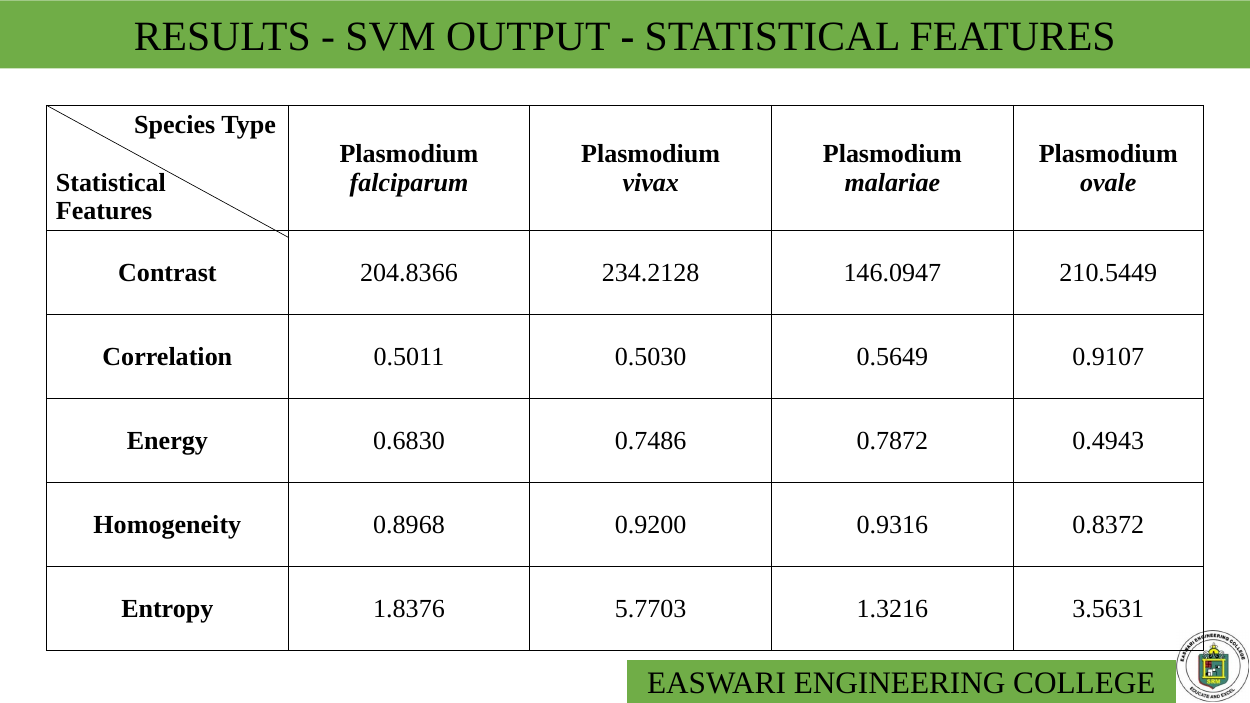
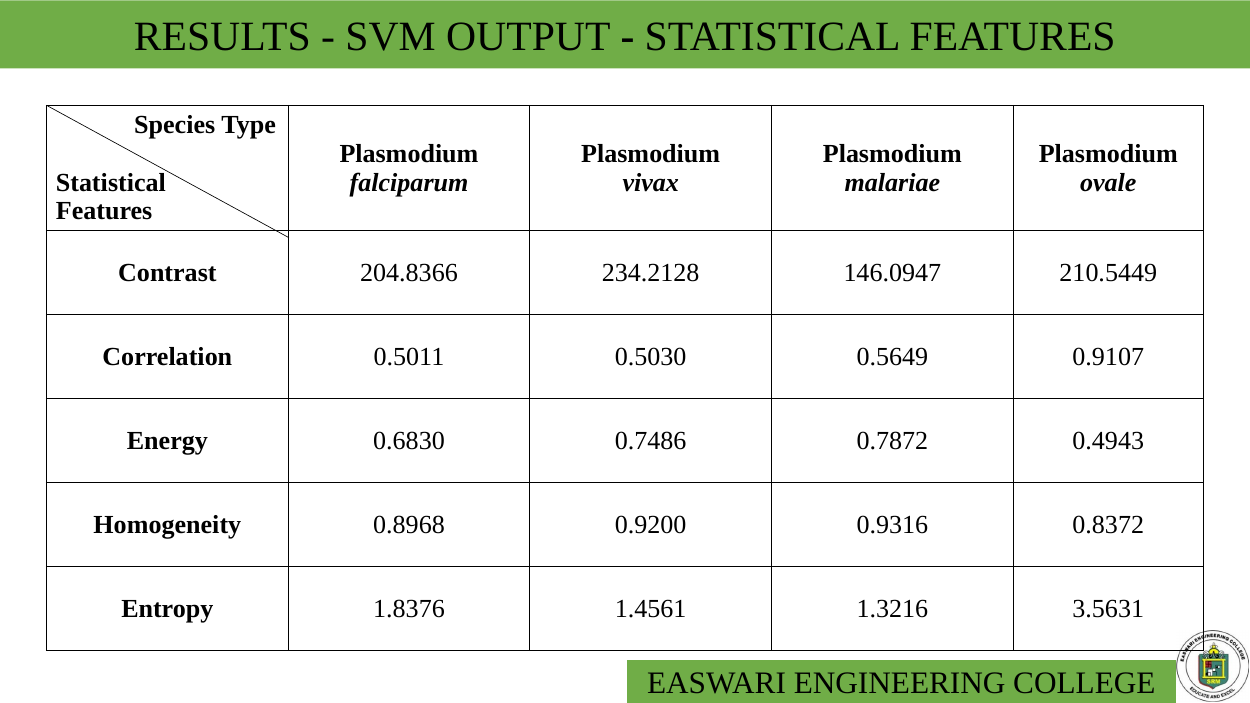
5.7703: 5.7703 -> 1.4561 (651, 609)
